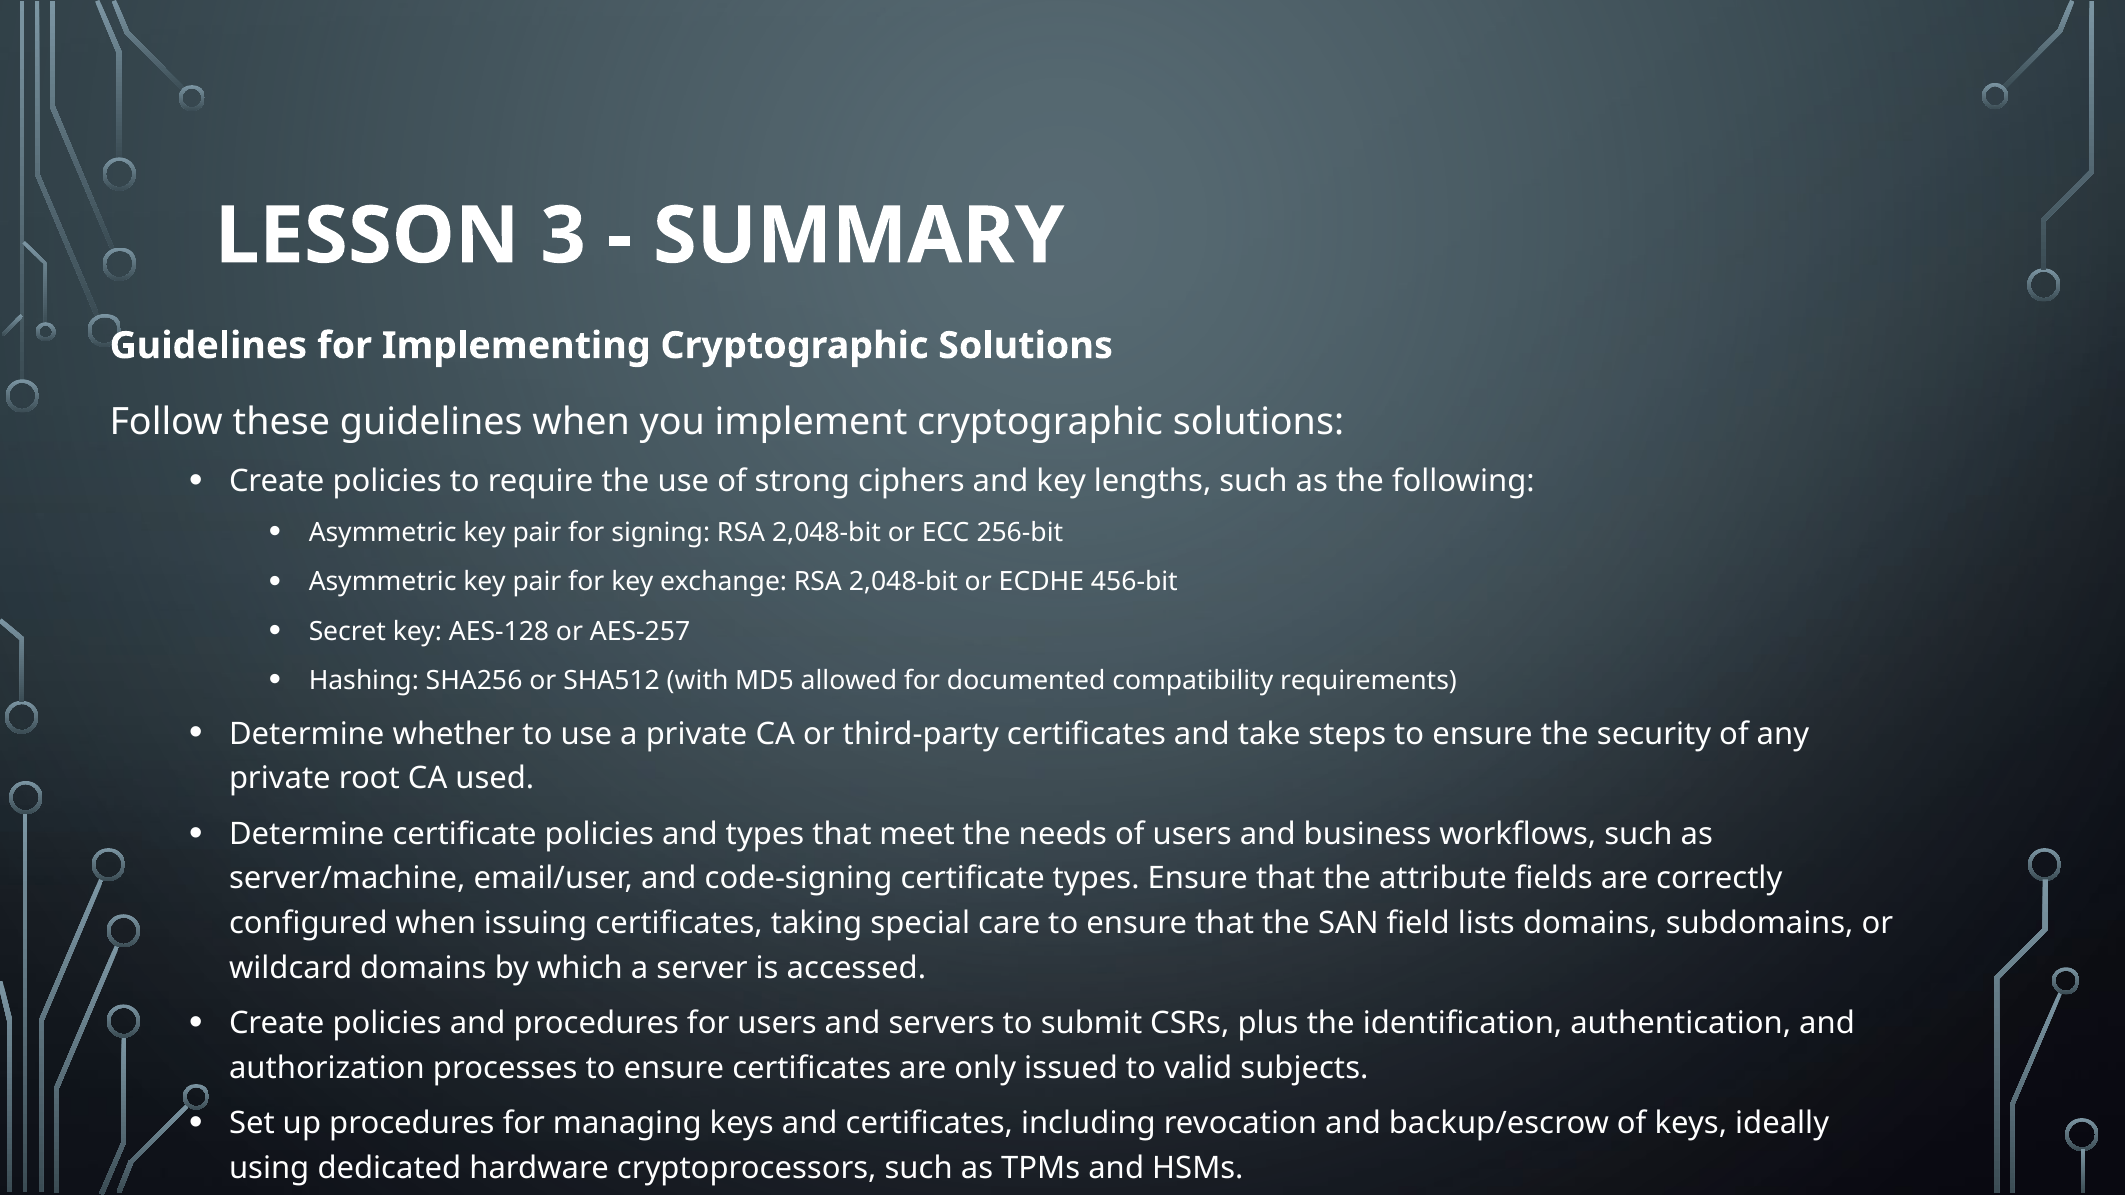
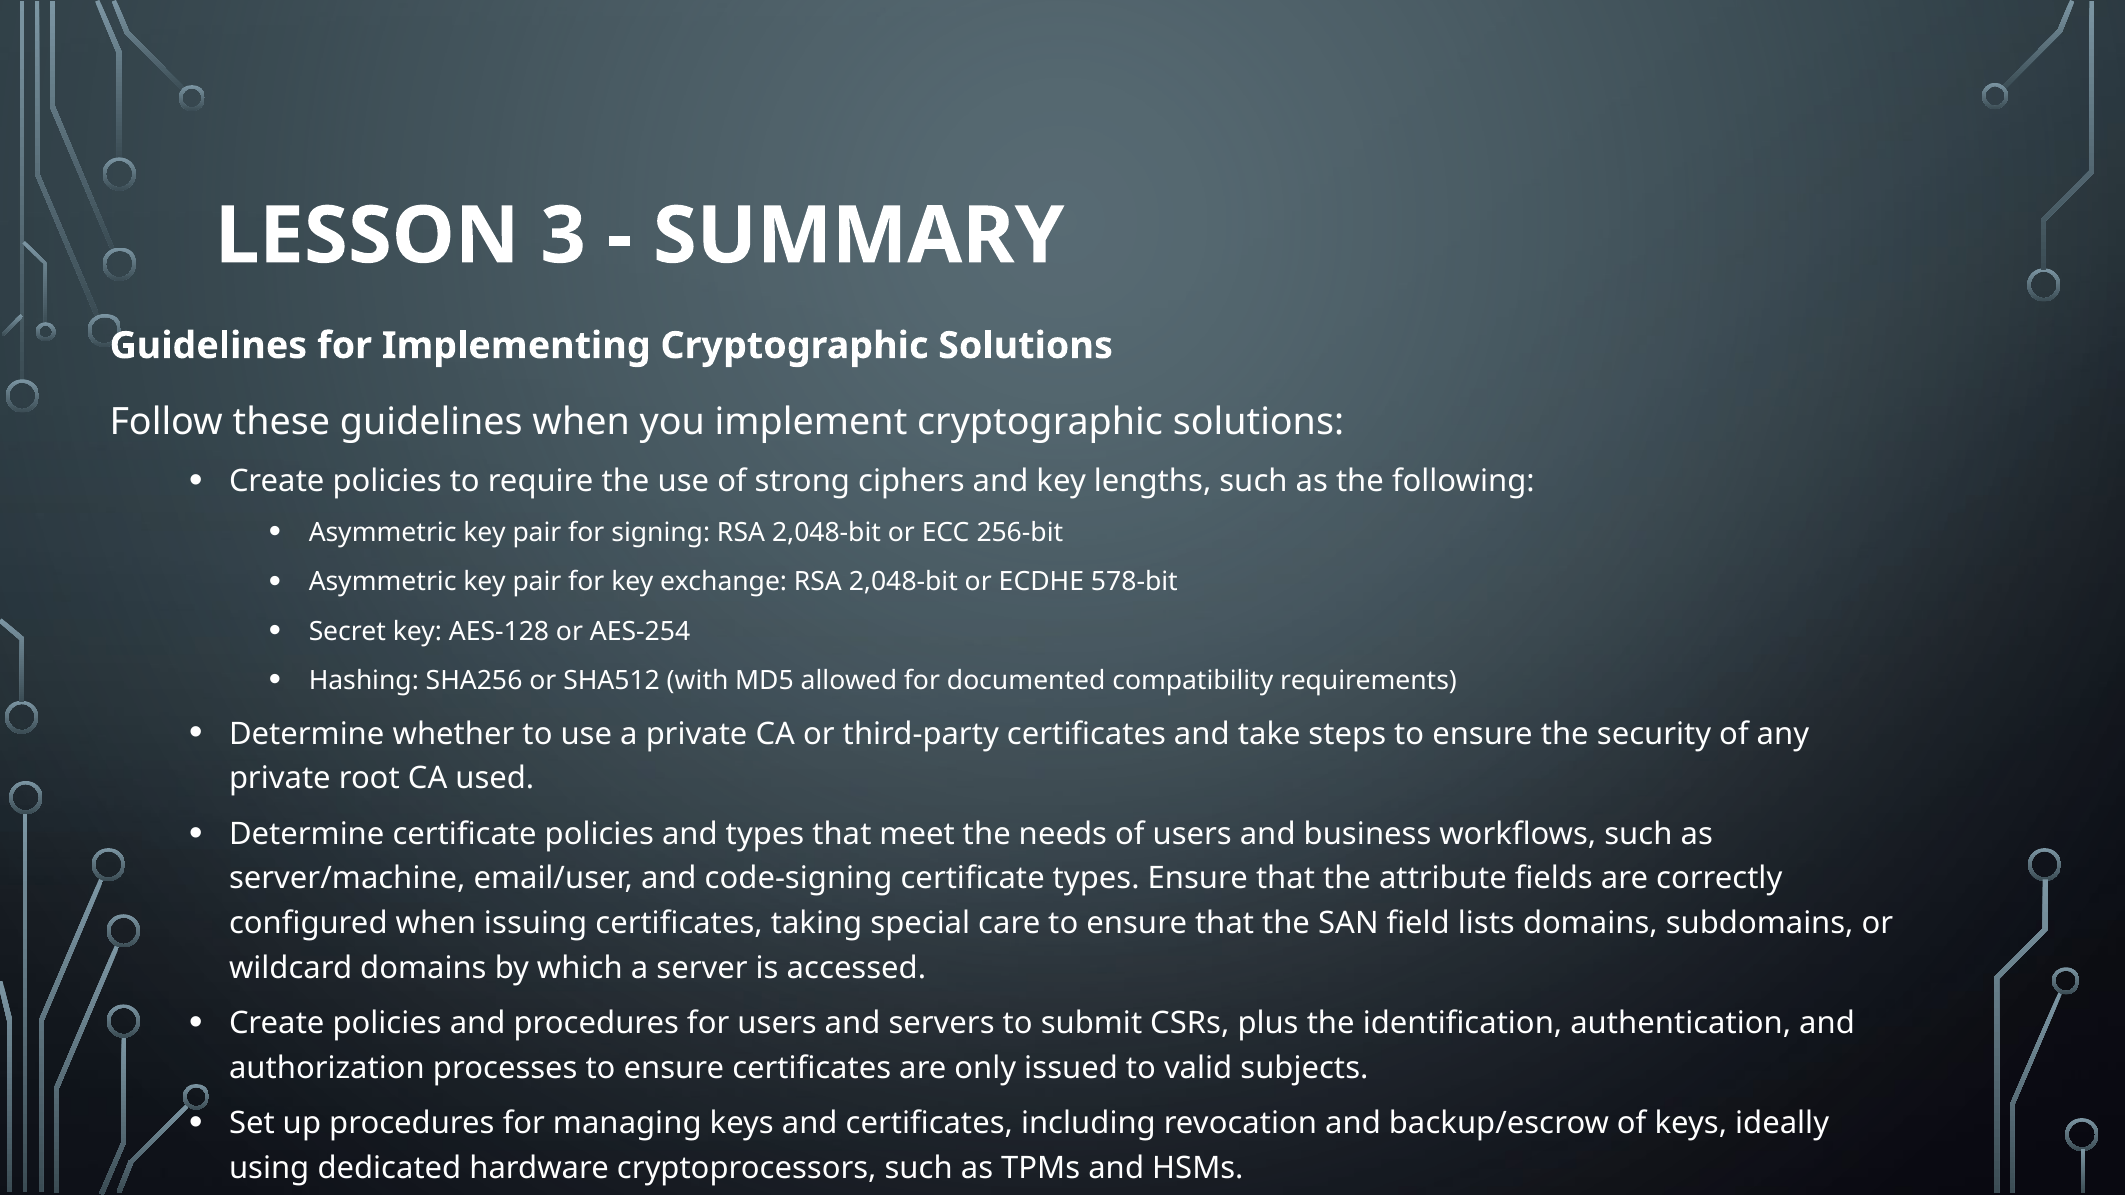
456-bit: 456-bit -> 578-bit (1134, 582)
AES-257: AES-257 -> AES-254 (640, 631)
